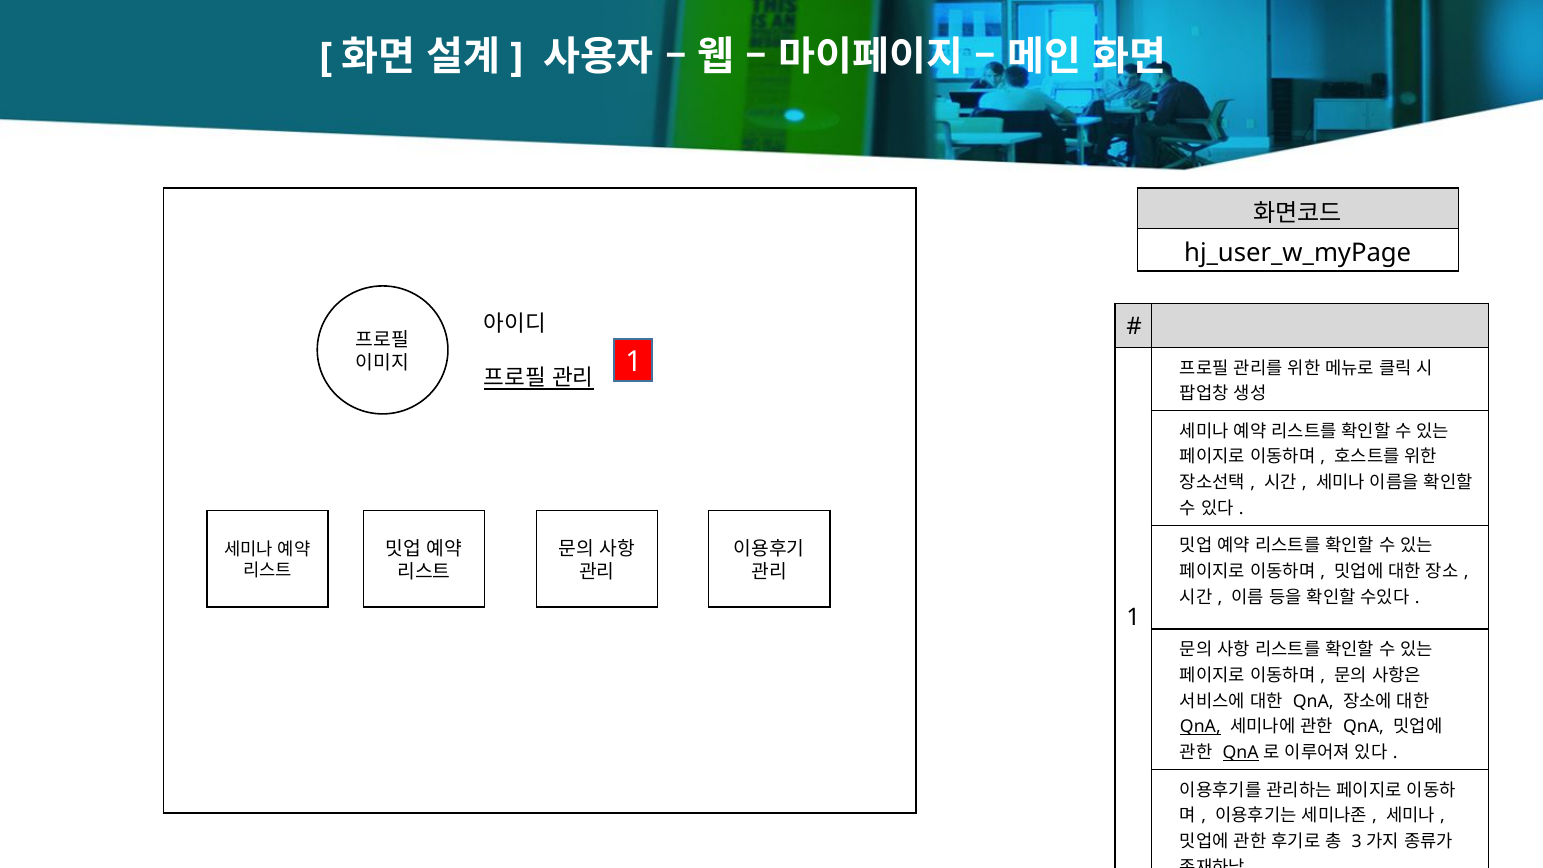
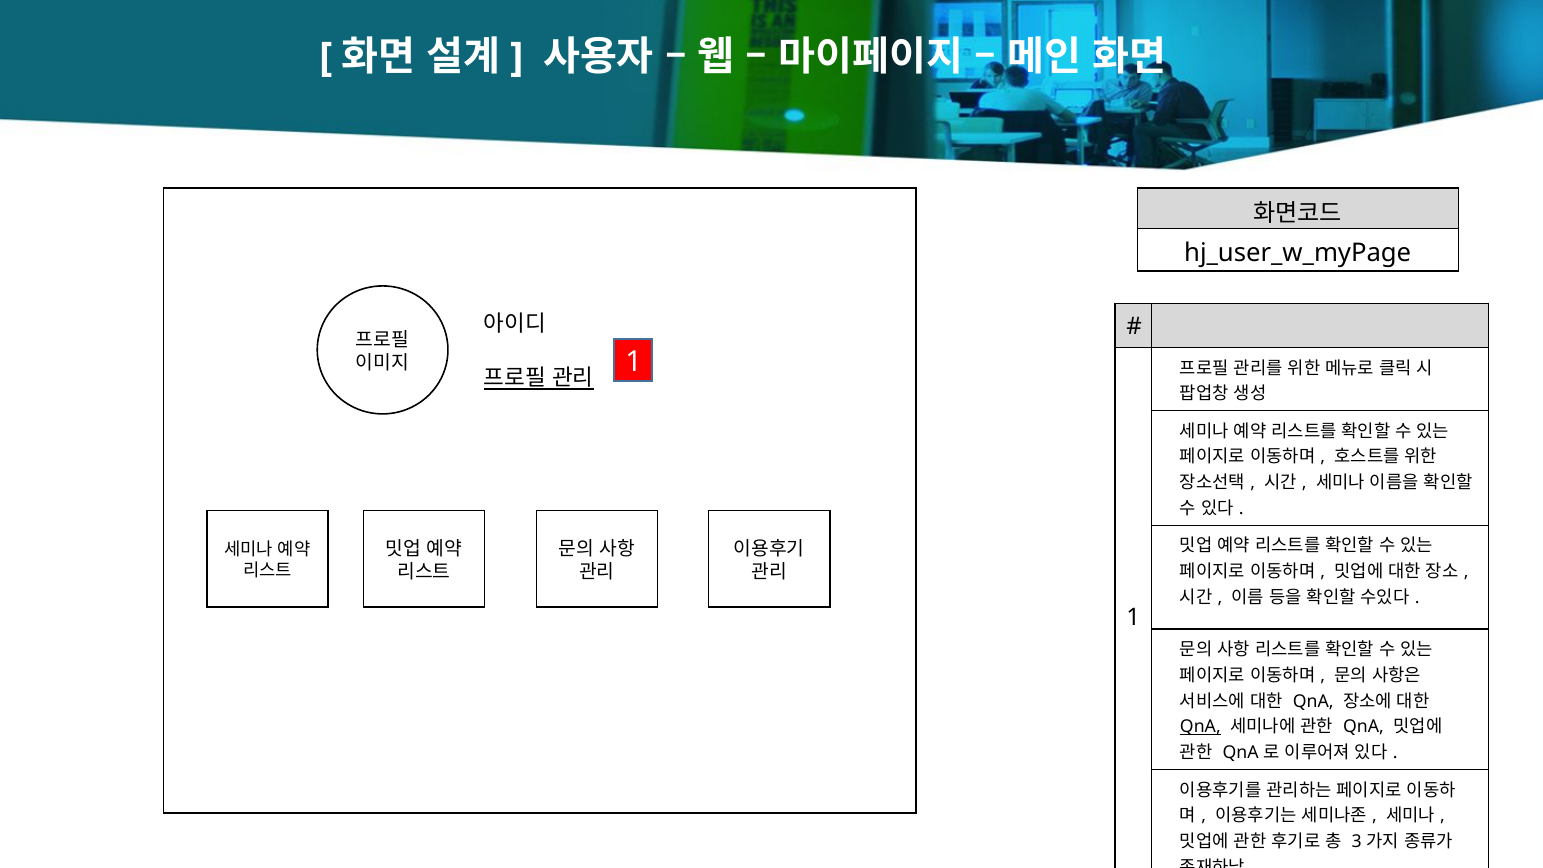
QnA underline: present -> none (1241, 753)
